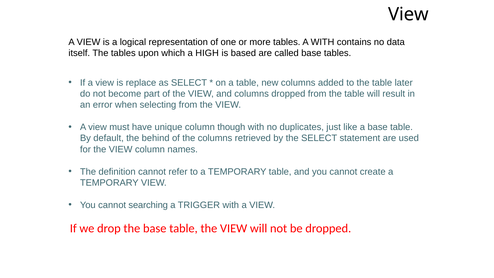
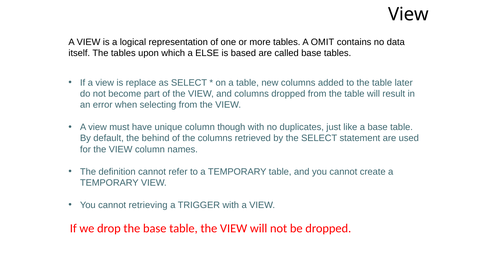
A WITH: WITH -> OMIT (322, 42)
HIGH: HIGH -> ELSE (207, 53)
searching: searching -> retrieving (148, 205)
